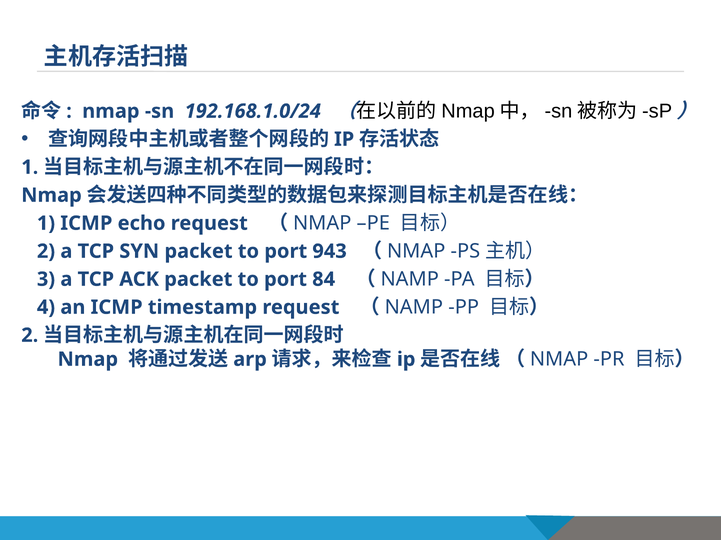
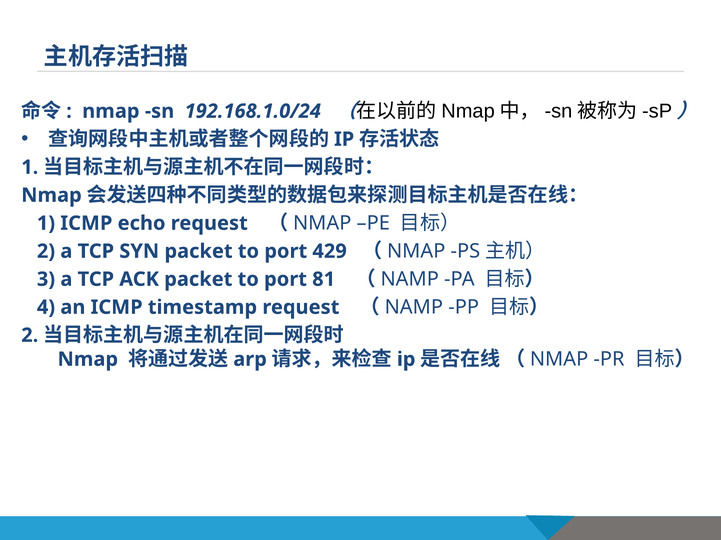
943: 943 -> 429 (330, 252)
84: 84 -> 81 (324, 280)
